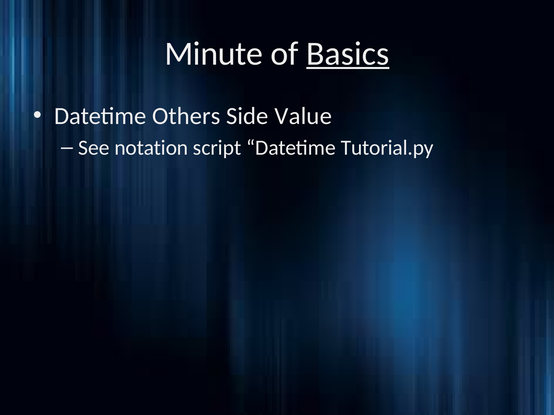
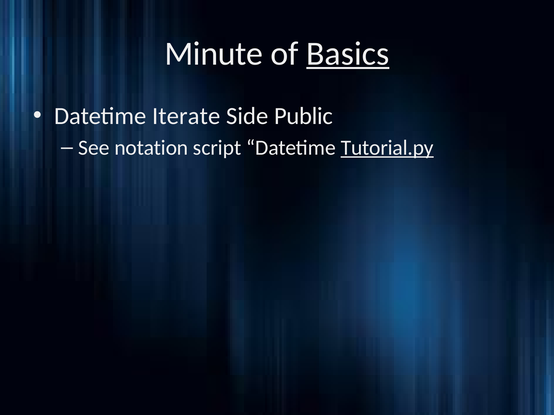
Others: Others -> Iterate (186, 116)
Value: Value -> Public (304, 116)
Tutorial.py underline: none -> present (387, 148)
